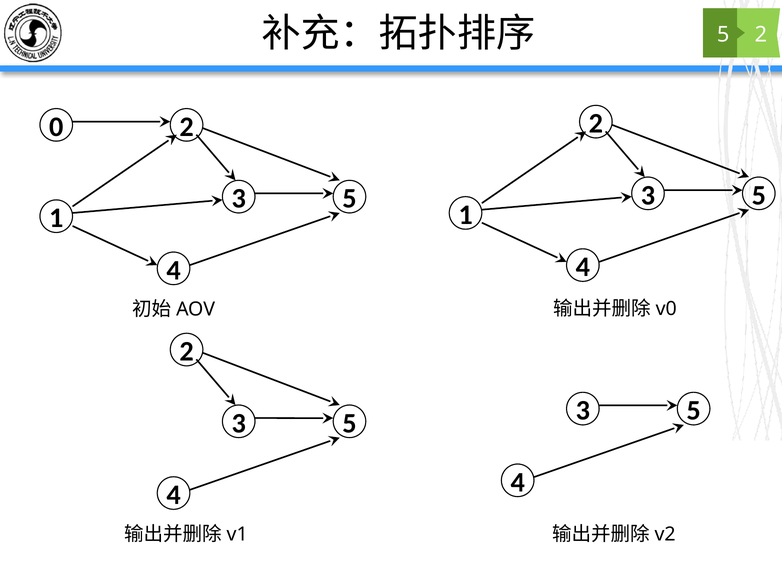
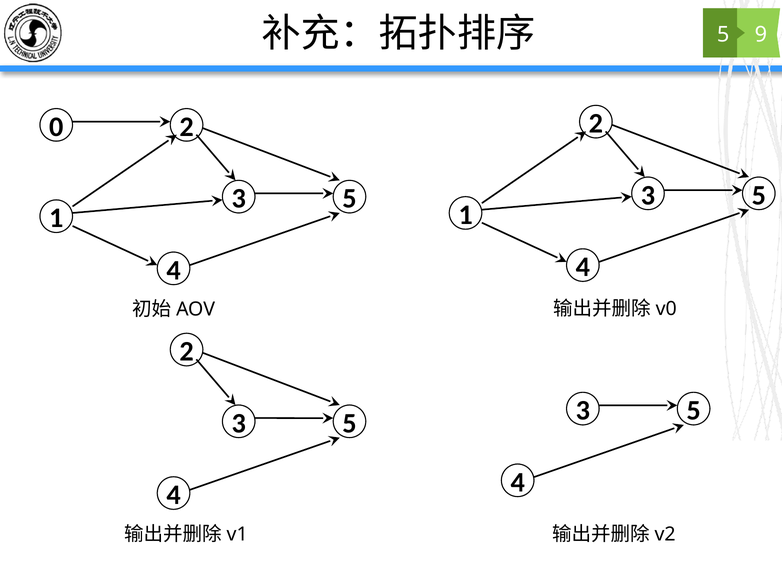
2: 2 -> 9 (761, 34)
